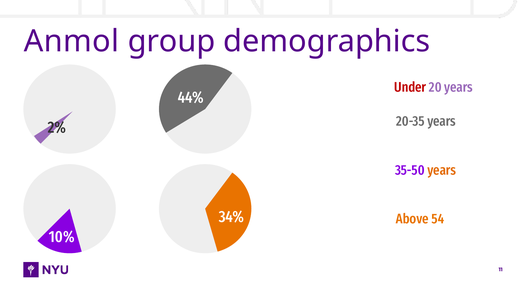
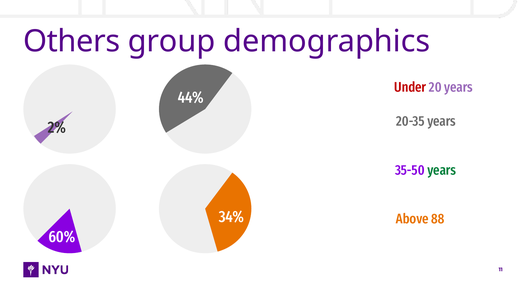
Anmol: Anmol -> Others (72, 41)
years colour: orange -> green (442, 170)
54: 54 -> 88 (438, 219)
10%: 10% -> 60% (62, 236)
